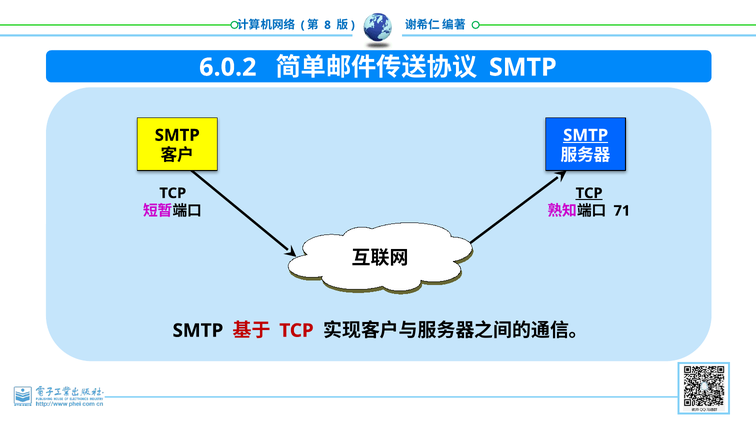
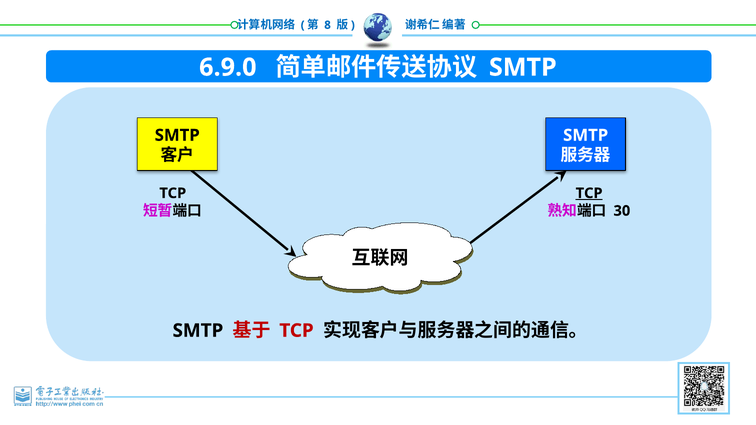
6.0.2: 6.0.2 -> 6.9.0 (228, 67)
SMTP underline: present -> none (586, 135)
71: 71 -> 30 (622, 211)
